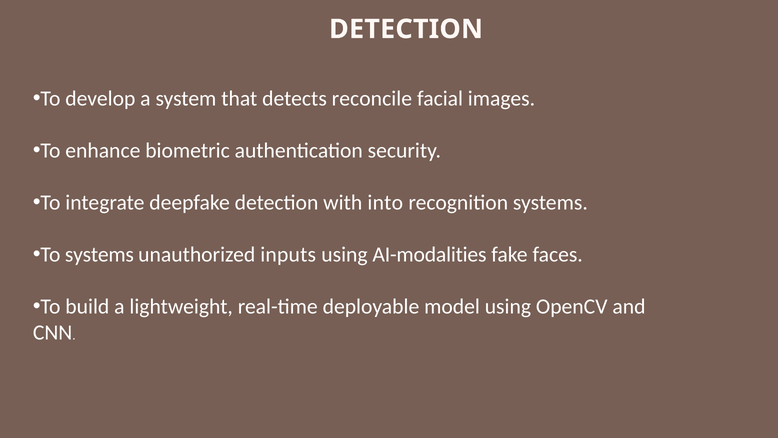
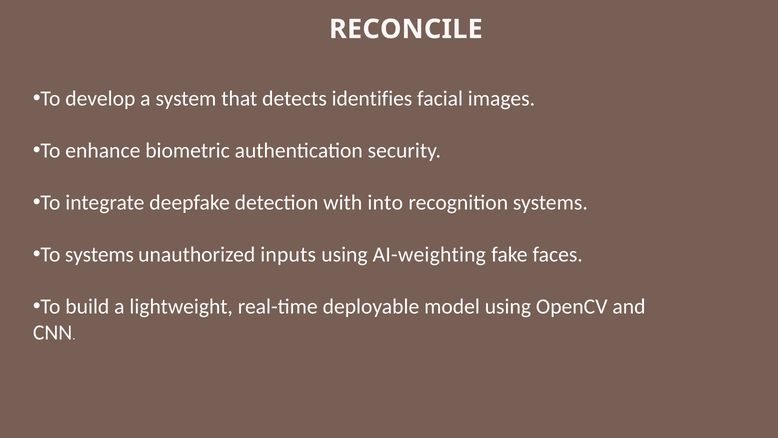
DETECTION: DETECTION -> RECONCILE (406, 29)
reconcile: reconcile -> identifies (372, 99)
AI-modalities: AI-modalities -> AI-weighting (429, 254)
